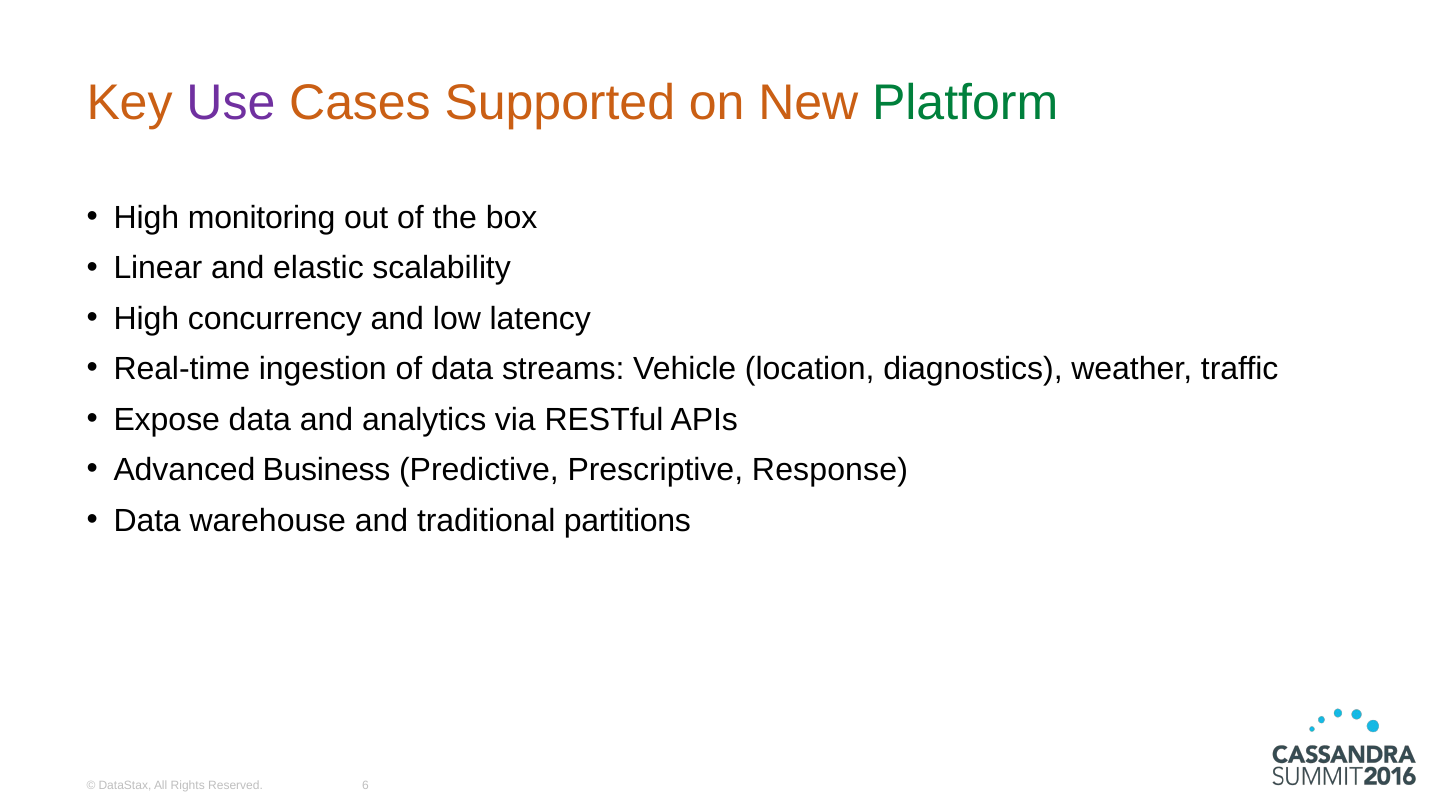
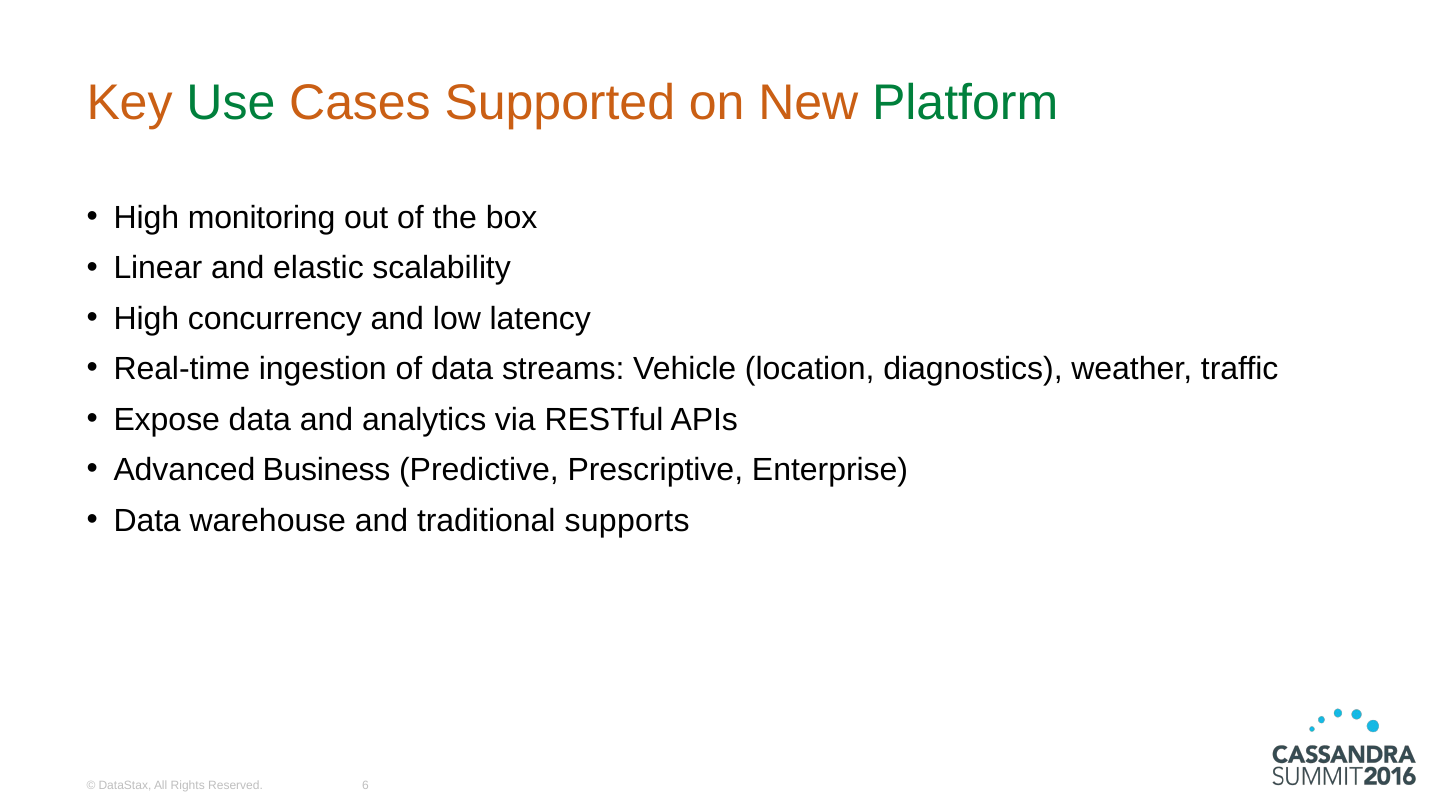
Use colour: purple -> green (231, 103)
Response: Response -> Enterprise (830, 470)
partitions: partitions -> supports (627, 521)
